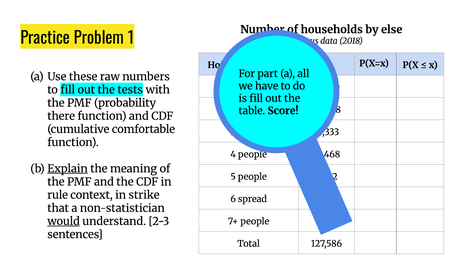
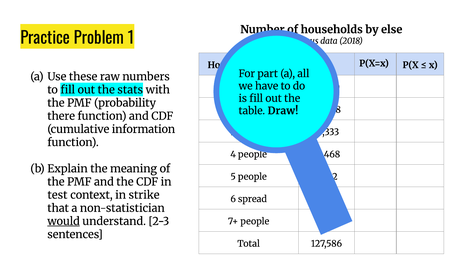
tests: tests -> stats (130, 90)
Score: Score -> Draw (283, 111)
comfortable: comfortable -> information (143, 129)
Explain underline: present -> none (68, 168)
rule: rule -> test (57, 195)
